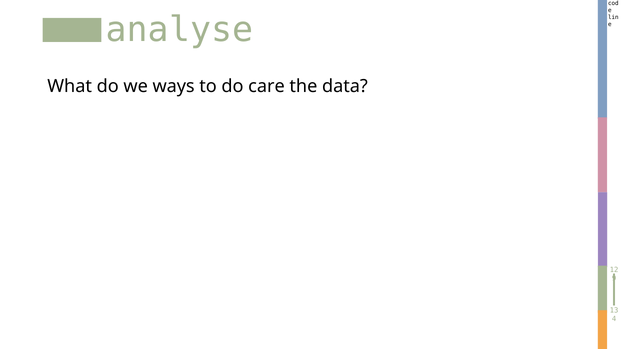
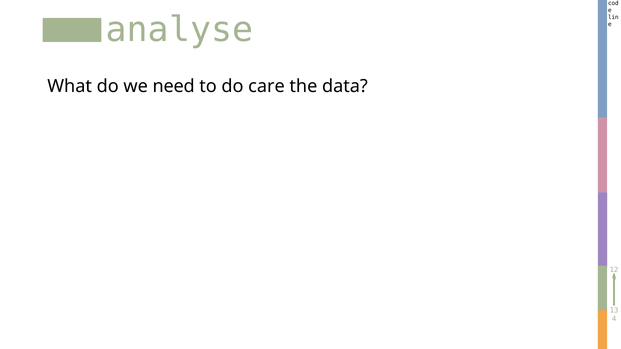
ways: ways -> need (174, 87)
